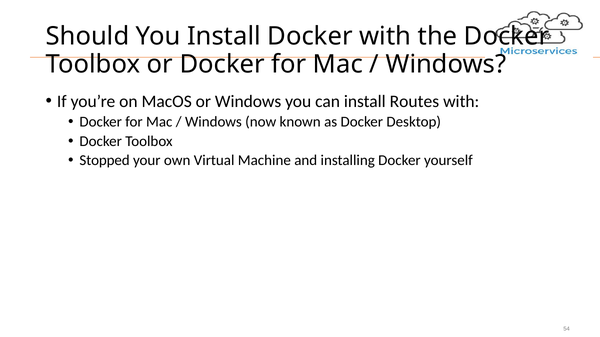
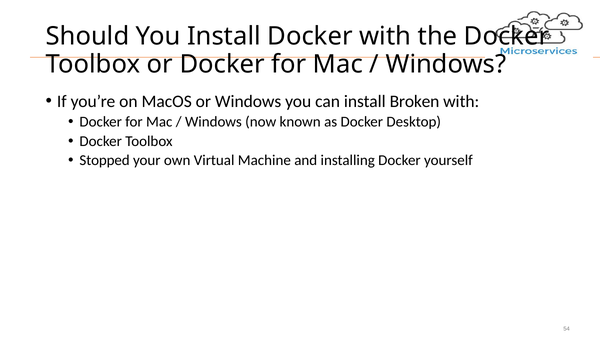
Routes: Routes -> Broken (415, 101)
